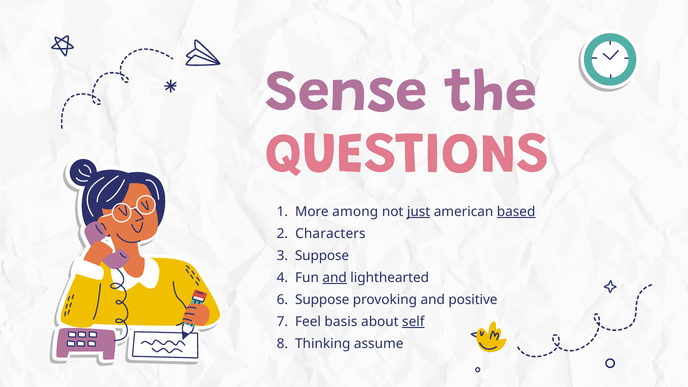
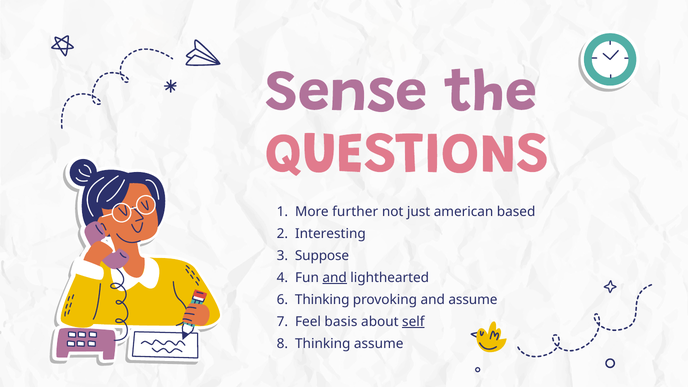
among: among -> further (355, 212)
just underline: present -> none (419, 212)
based underline: present -> none (516, 212)
Characters: Characters -> Interesting (330, 234)
6 Suppose: Suppose -> Thinking (322, 300)
and positive: positive -> assume (473, 300)
